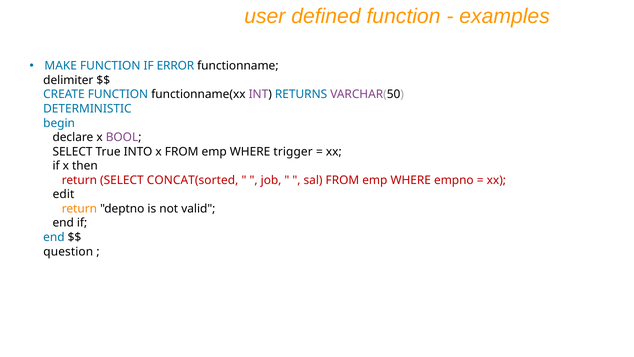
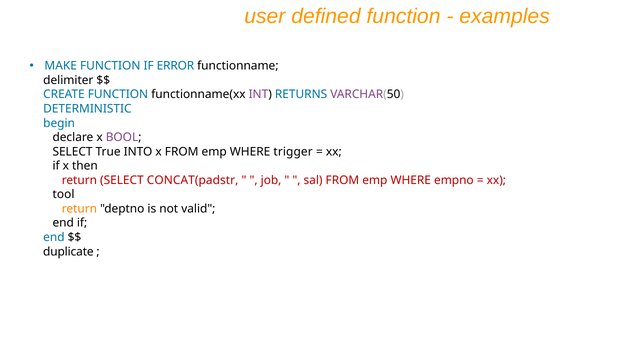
CONCAT(sorted: CONCAT(sorted -> CONCAT(padstr (193, 180)
edit: edit -> tool (64, 194)
question: question -> duplicate (68, 251)
